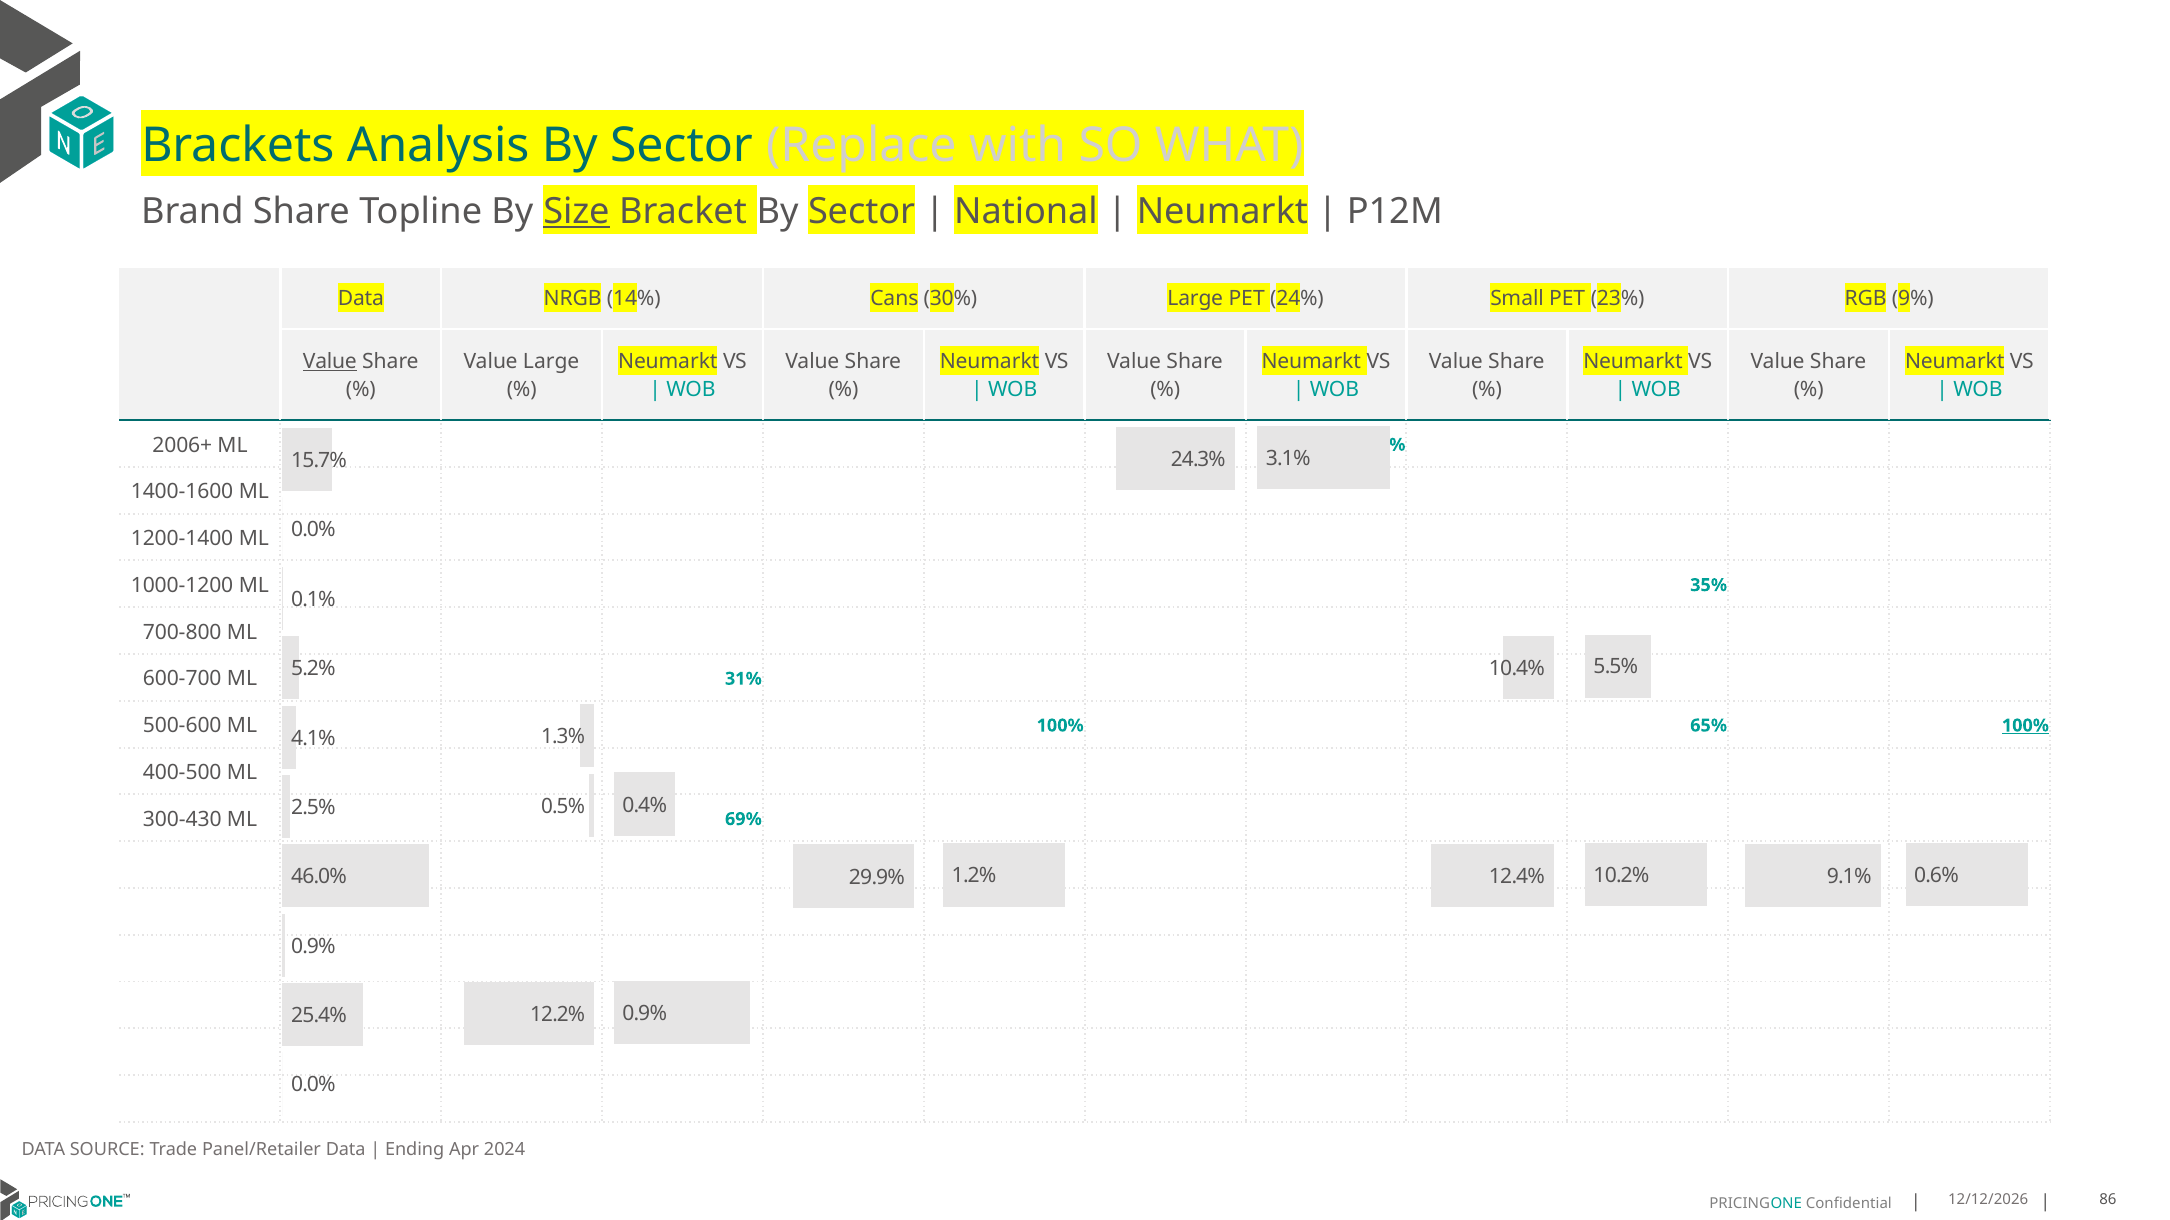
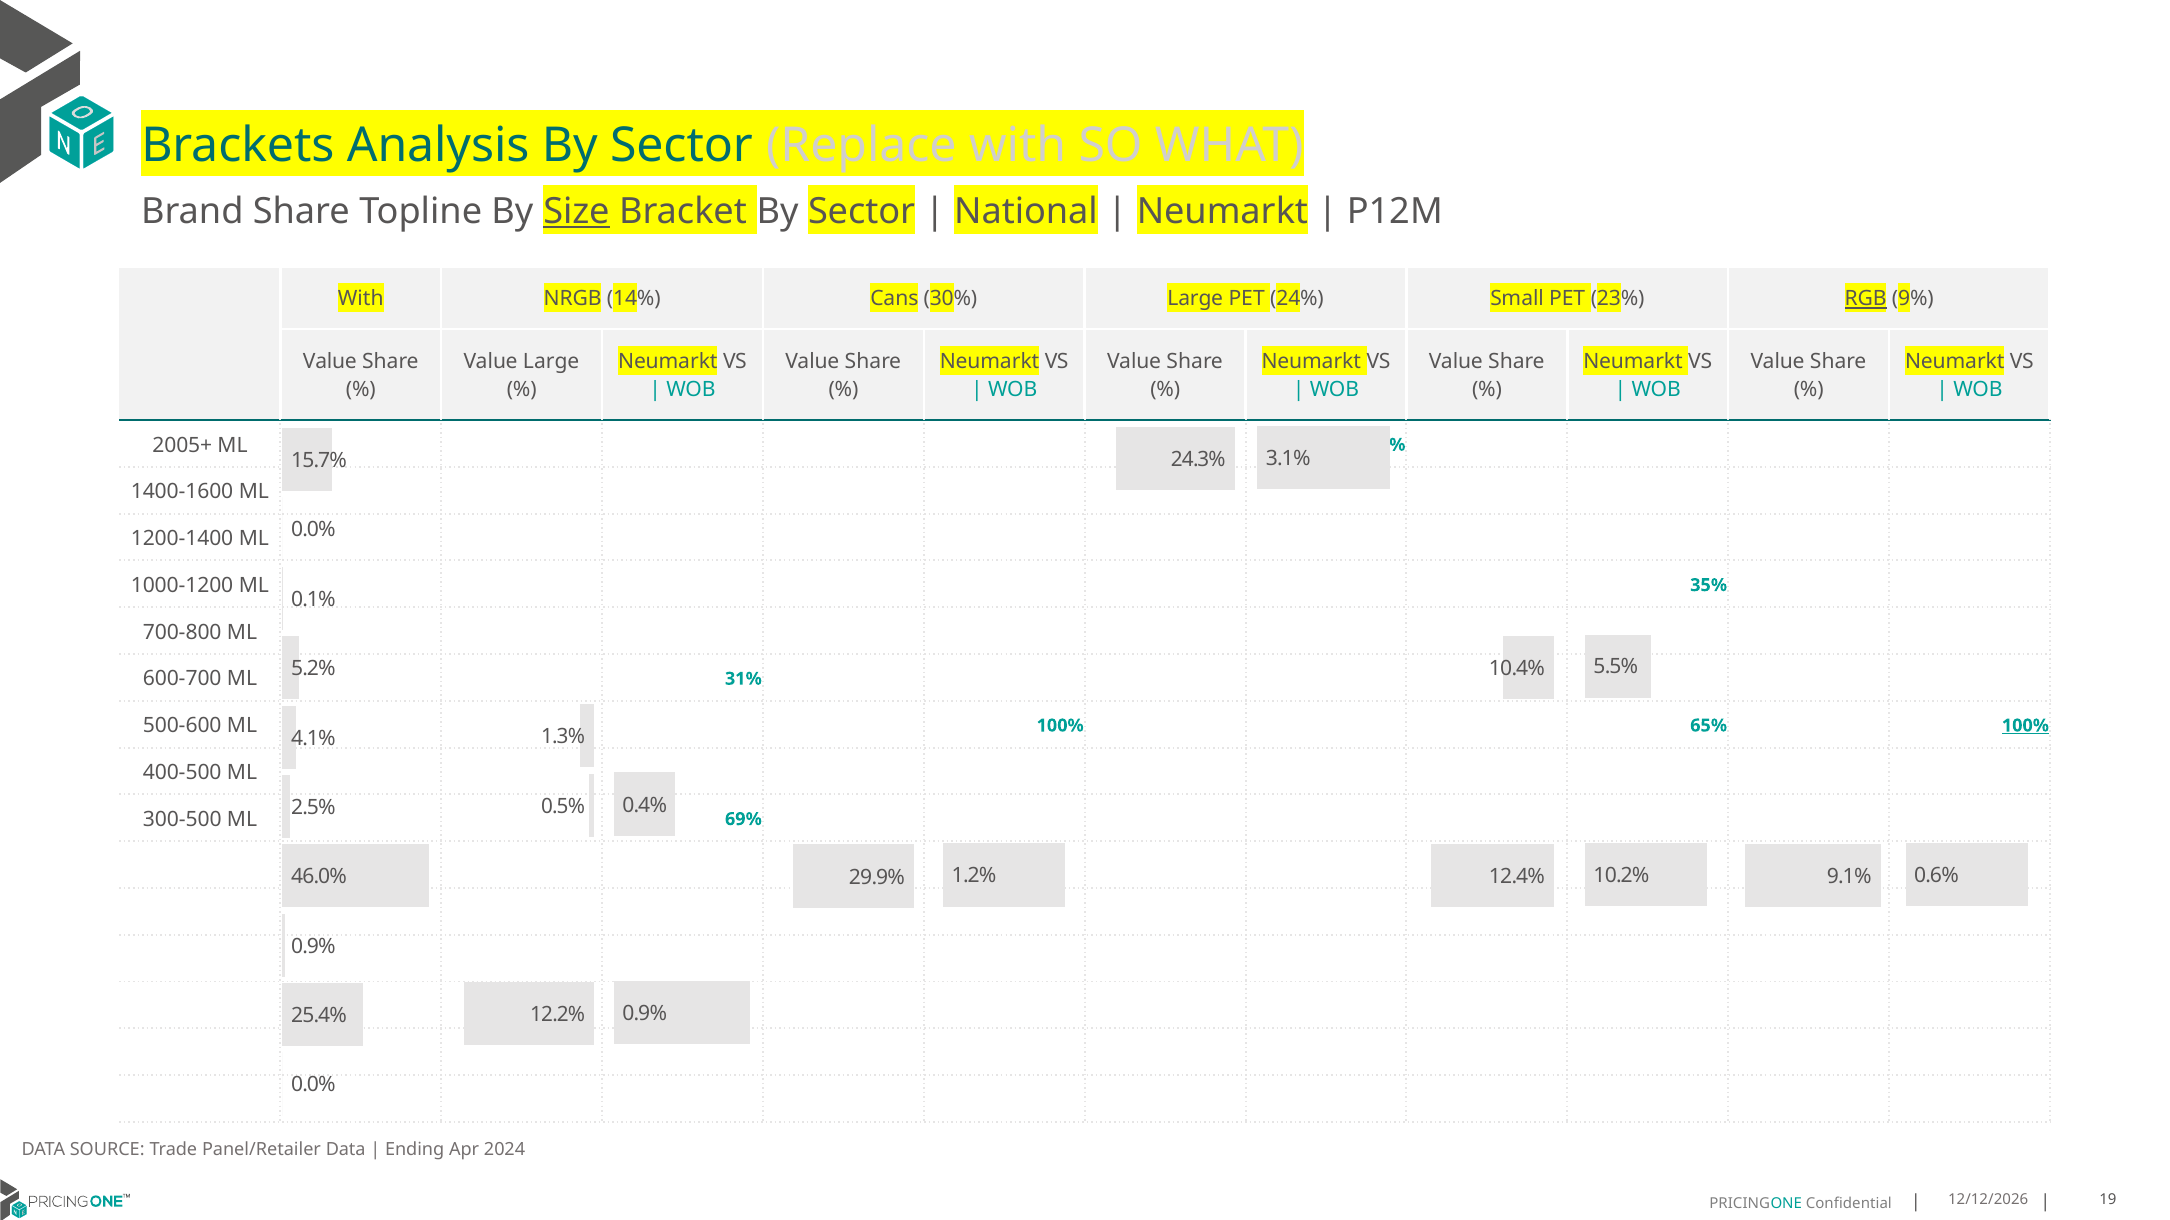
Data: Data -> With (361, 299)
RGB underline: none -> present (1866, 299)
Value underline: present -> none (330, 362)
2006+: 2006+ -> 2005+ (182, 445)
300-430: 300-430 -> 300-500 (182, 820)
86: 86 -> 19 (2108, 1200)
